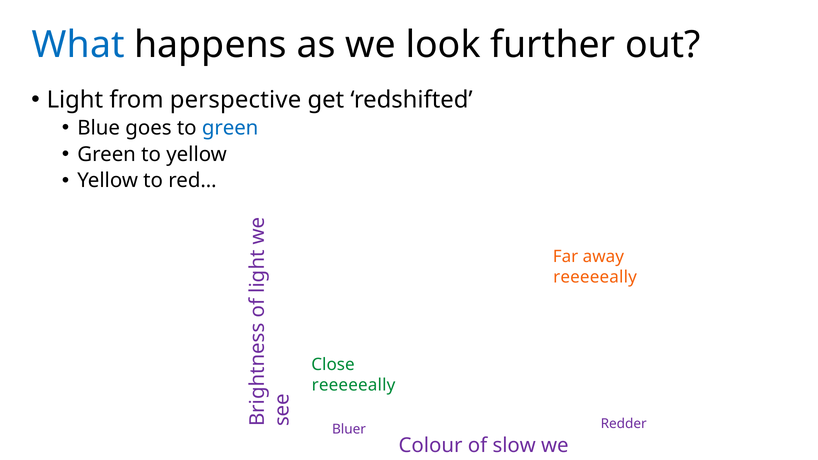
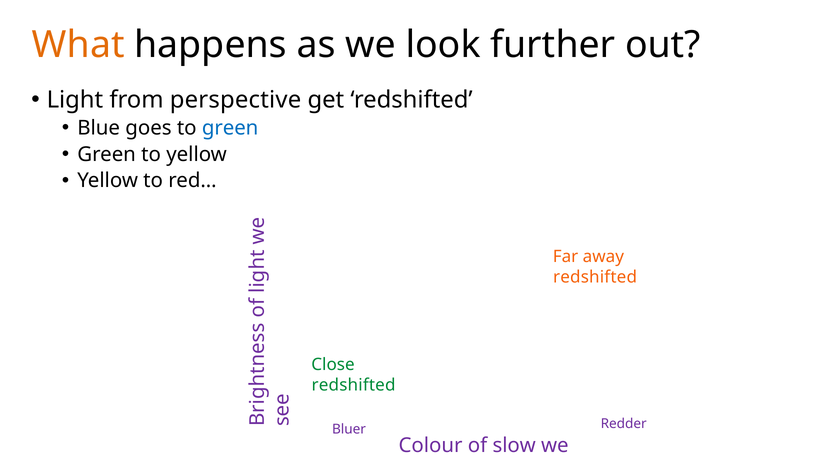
What colour: blue -> orange (78, 45)
reeeeeally: reeeeeally -> redshifted (595, 277)
reeeeeally: reeeeeally -> redshifted (354, 385)
